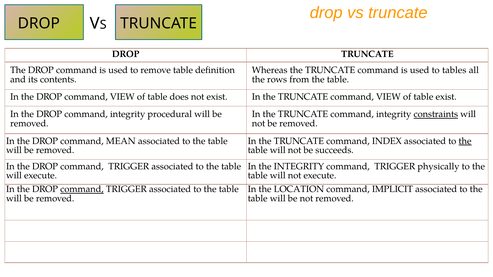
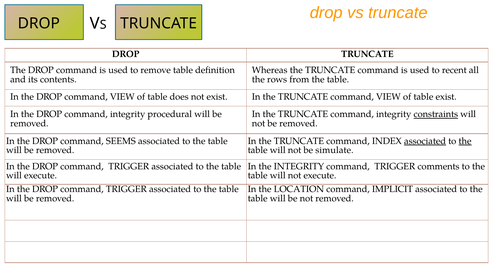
tables: tables -> recent (454, 70)
MEAN: MEAN -> SEEMS (121, 141)
associated underline: none -> present (425, 141)
succeeds: succeeds -> simulate (334, 150)
physically: physically -> comments (438, 166)
command underline: present -> none (82, 189)
